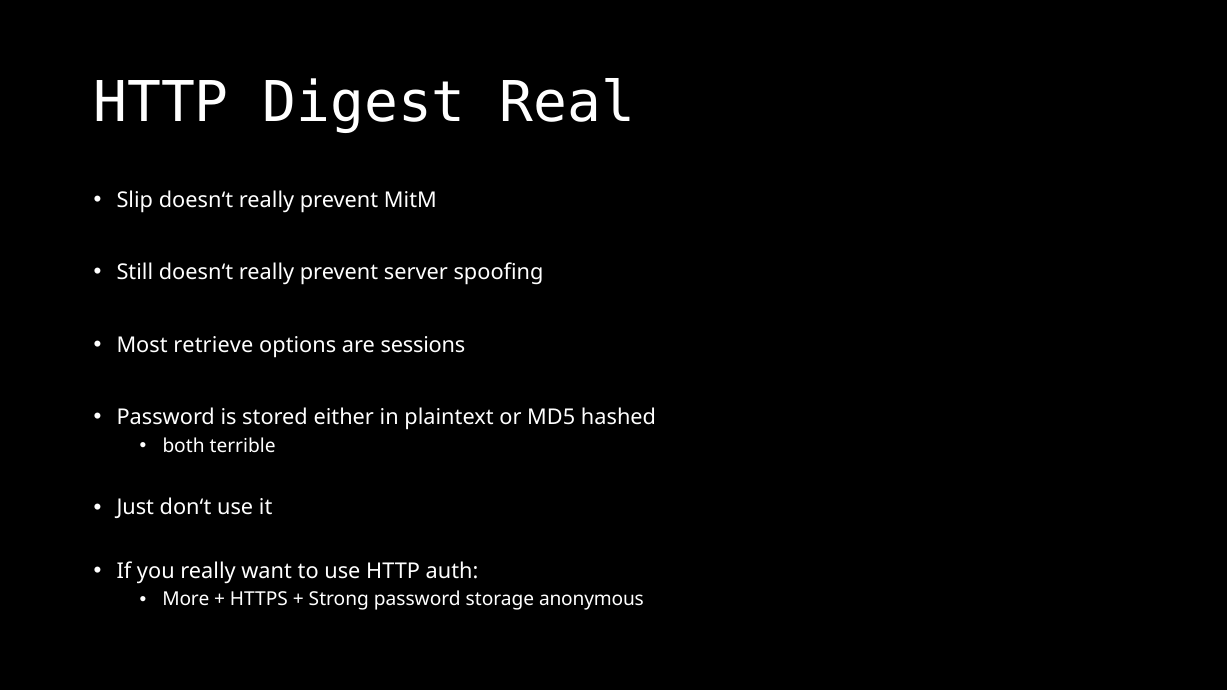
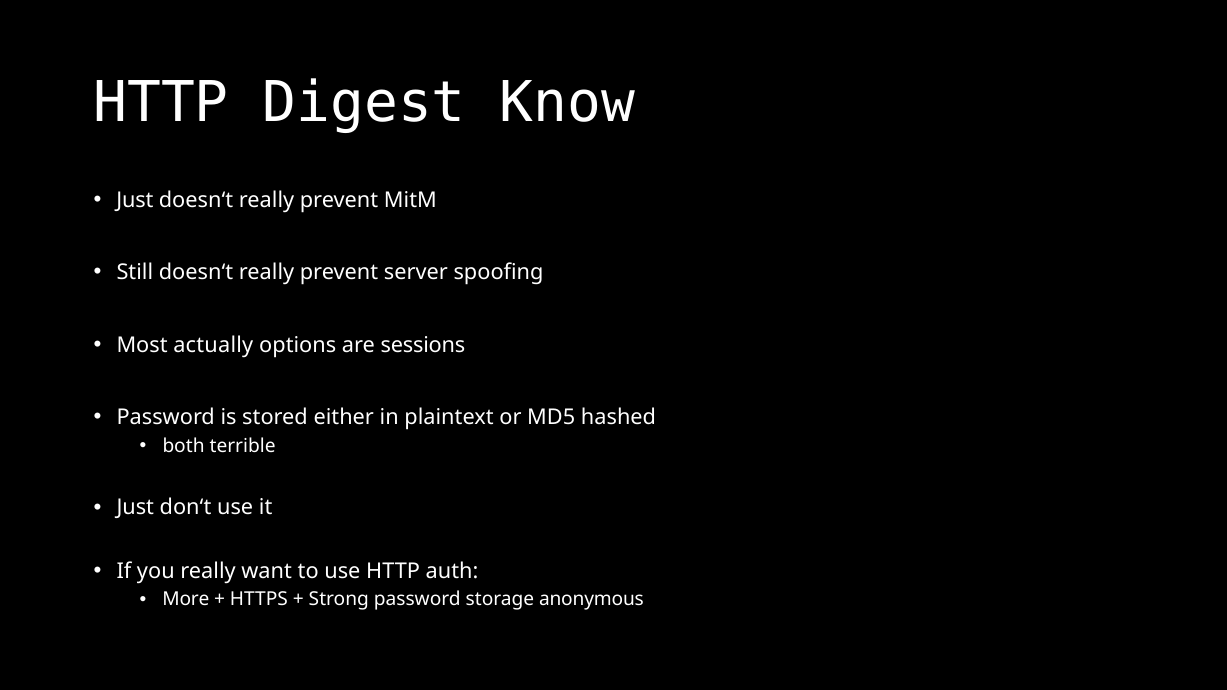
Real: Real -> Know (567, 103)
Slip: Slip -> Just (135, 200)
retrieve: retrieve -> actually (213, 345)
